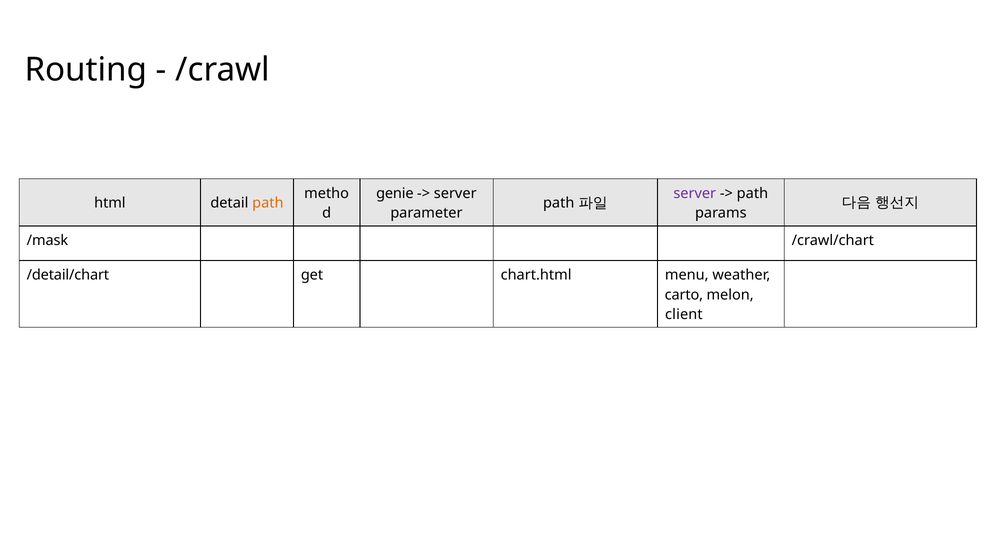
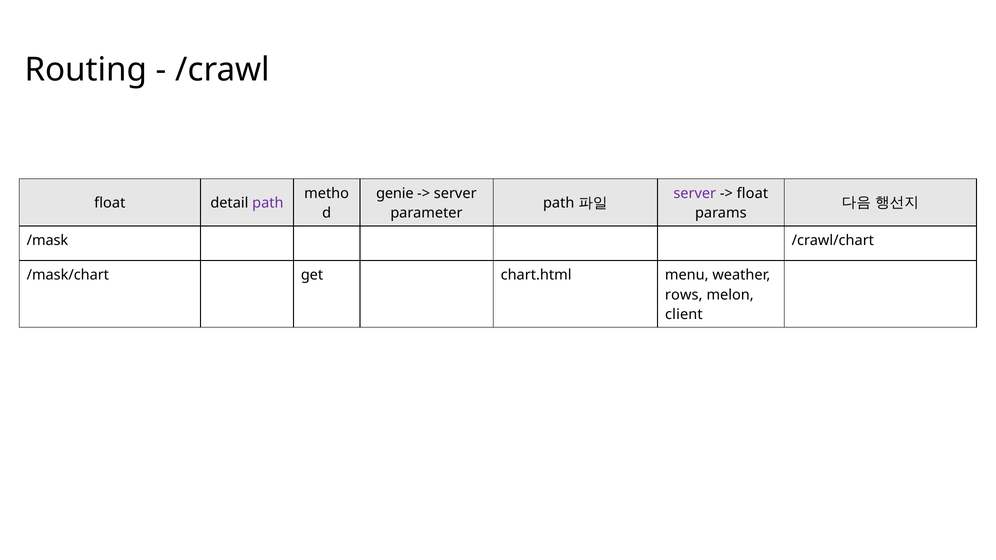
path: path -> float (752, 193)
html: html -> float (110, 203)
path colour: orange -> purple (268, 203)
/detail/chart: /detail/chart -> /mask/chart (68, 275)
carto: carto -> rows (684, 295)
